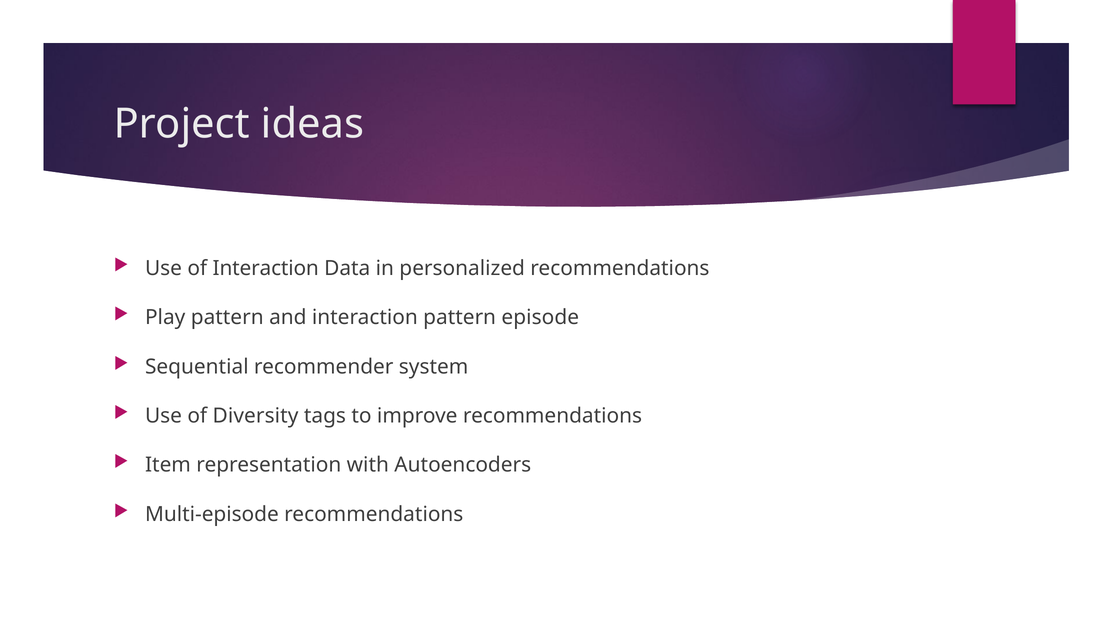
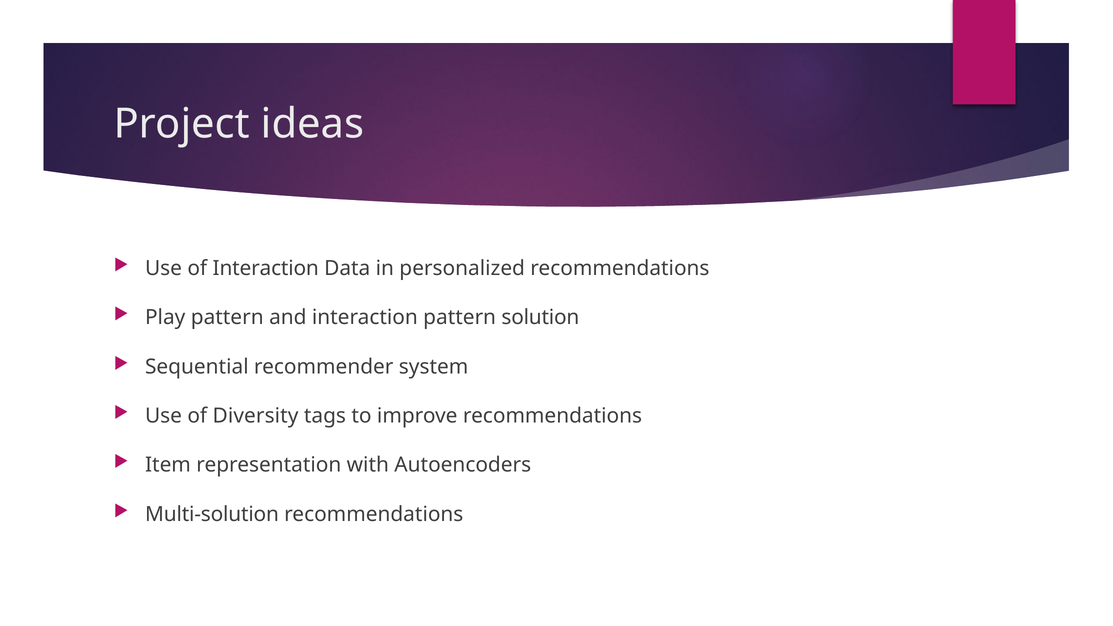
episode: episode -> solution (540, 318)
Multi-episode: Multi-episode -> Multi-solution (212, 514)
